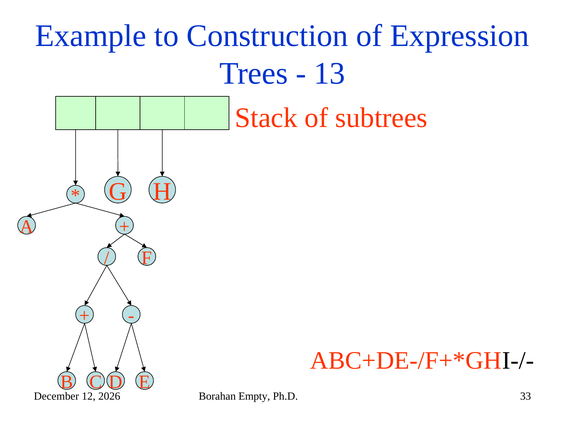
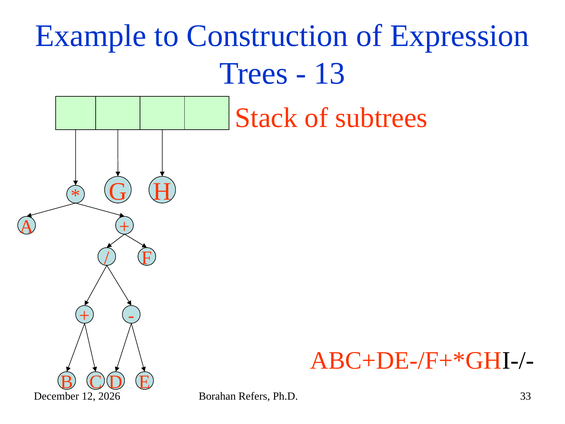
Empty: Empty -> Refers (254, 396)
